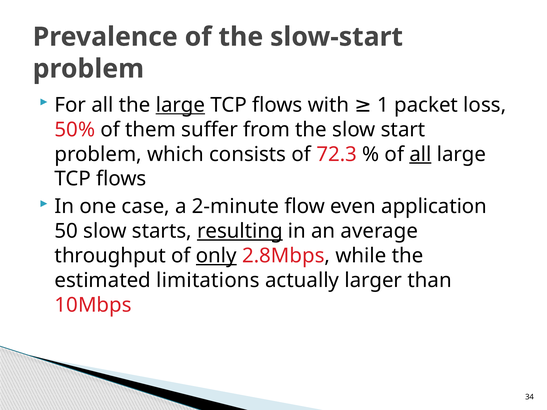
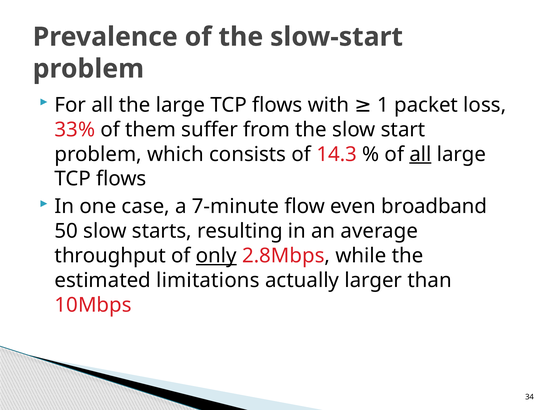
large underline: present -> none (180, 105)
50%: 50% -> 33% (75, 130)
72.3: 72.3 -> 14.3 (337, 154)
2-minute: 2-minute -> 7-minute (235, 207)
application: application -> broadband (434, 207)
resulting underline: present -> none (240, 231)
